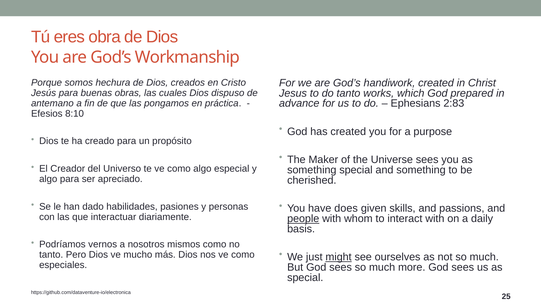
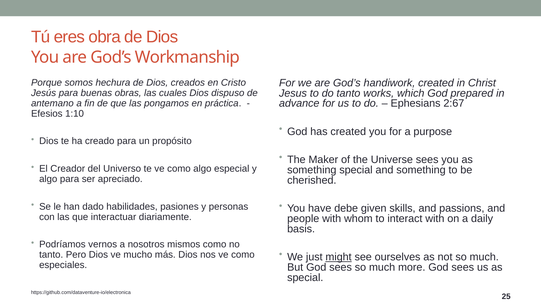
2:83: 2:83 -> 2:67 (454, 104)
8:10: 8:10 -> 1:10 (75, 114)
does: does -> debe (346, 209)
people underline: present -> none (303, 219)
